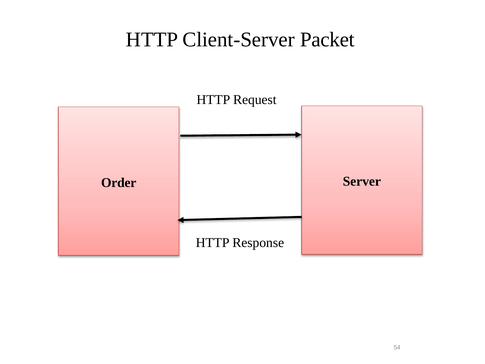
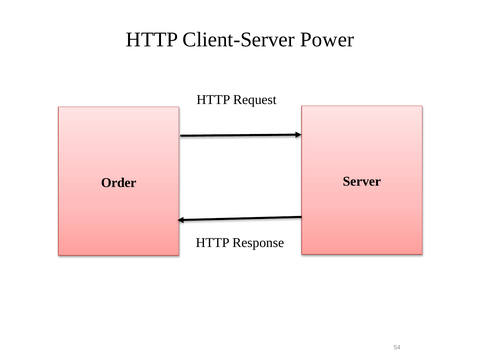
Packet: Packet -> Power (327, 39)
